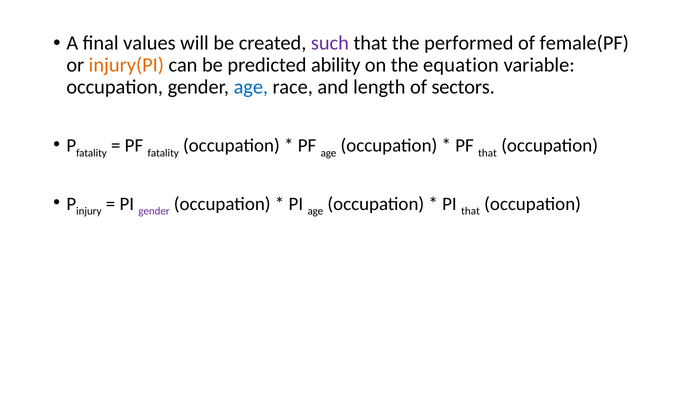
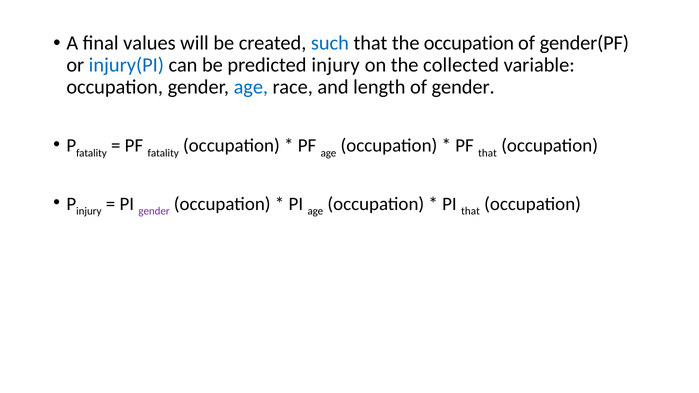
such colour: purple -> blue (330, 43)
the performed: performed -> occupation (469, 43)
female(PF: female(PF -> gender(PF (584, 43)
injury(PI colour: orange -> blue (126, 65)
predicted ability: ability -> injury (336, 65)
equation: equation -> collected (461, 65)
of sectors: sectors -> gender (463, 87)
